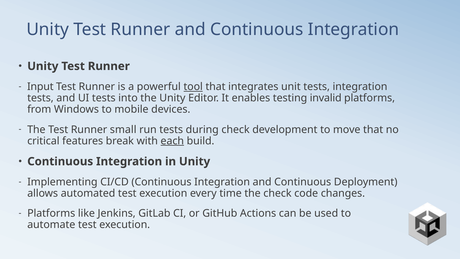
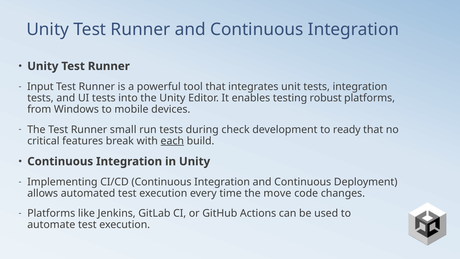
tool underline: present -> none (193, 87)
invalid: invalid -> robust (326, 98)
move: move -> ready (347, 129)
the check: check -> move (277, 193)
